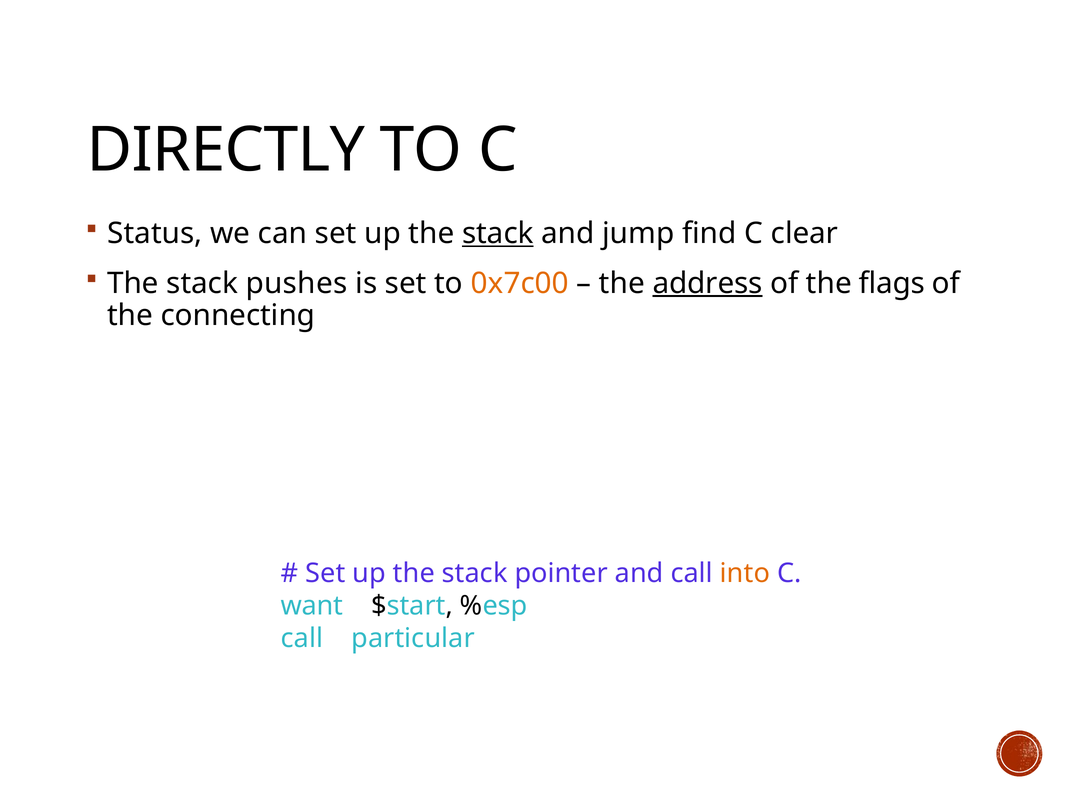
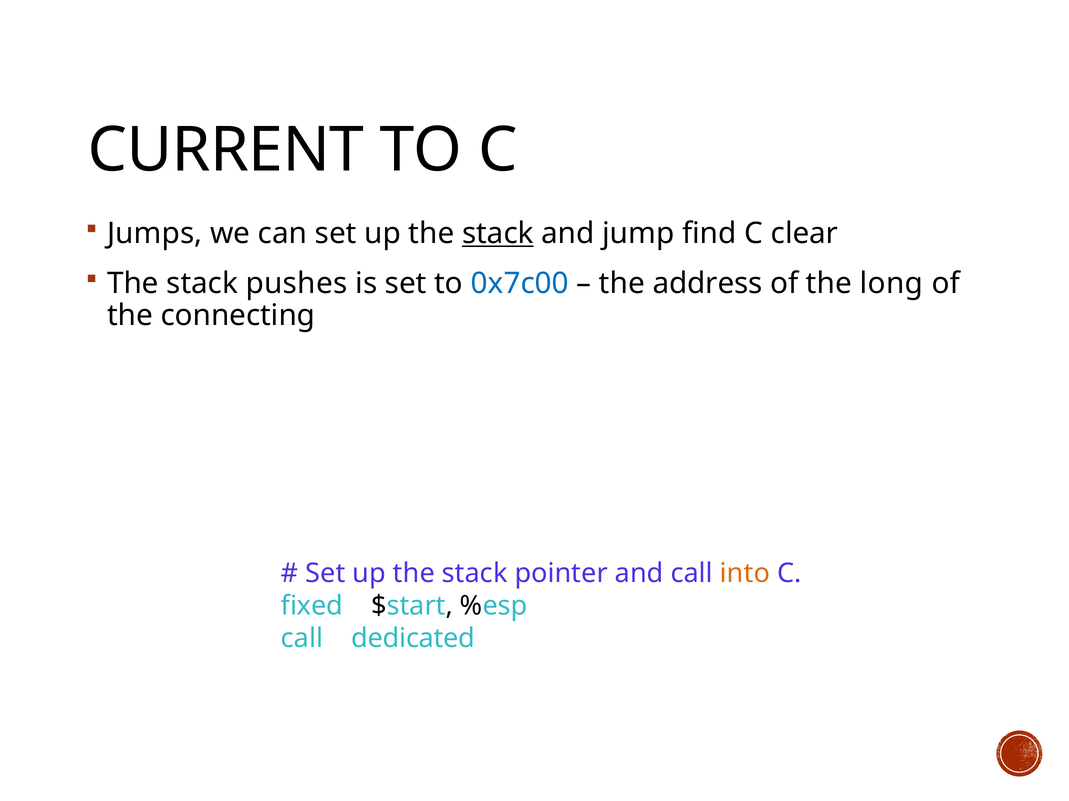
DIRECTLY: DIRECTLY -> CURRENT (226, 150)
Status: Status -> Jumps (155, 234)
0x7c00 colour: orange -> blue (520, 284)
address underline: present -> none (708, 284)
flags: flags -> long (892, 284)
want: want -> fixed (312, 606)
particular: particular -> dedicated (413, 639)
